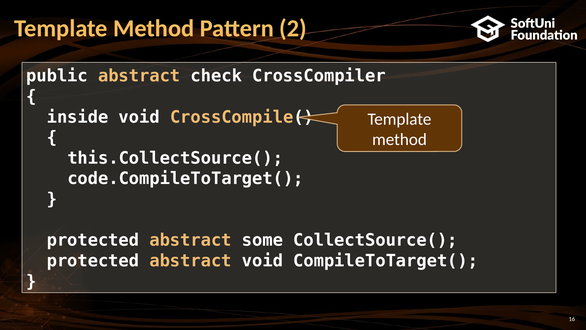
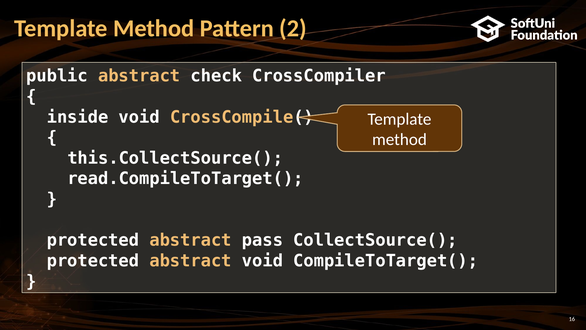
code.CompileToTarget(: code.CompileToTarget( -> read.CompileToTarget( (185, 179)
some: some -> pass (263, 240)
